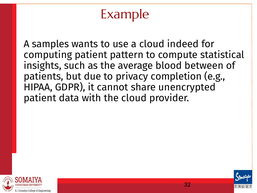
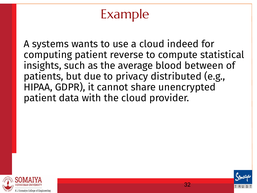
samples: samples -> systems (50, 44)
pattern: pattern -> reverse (127, 55)
completion: completion -> distributed (176, 76)
